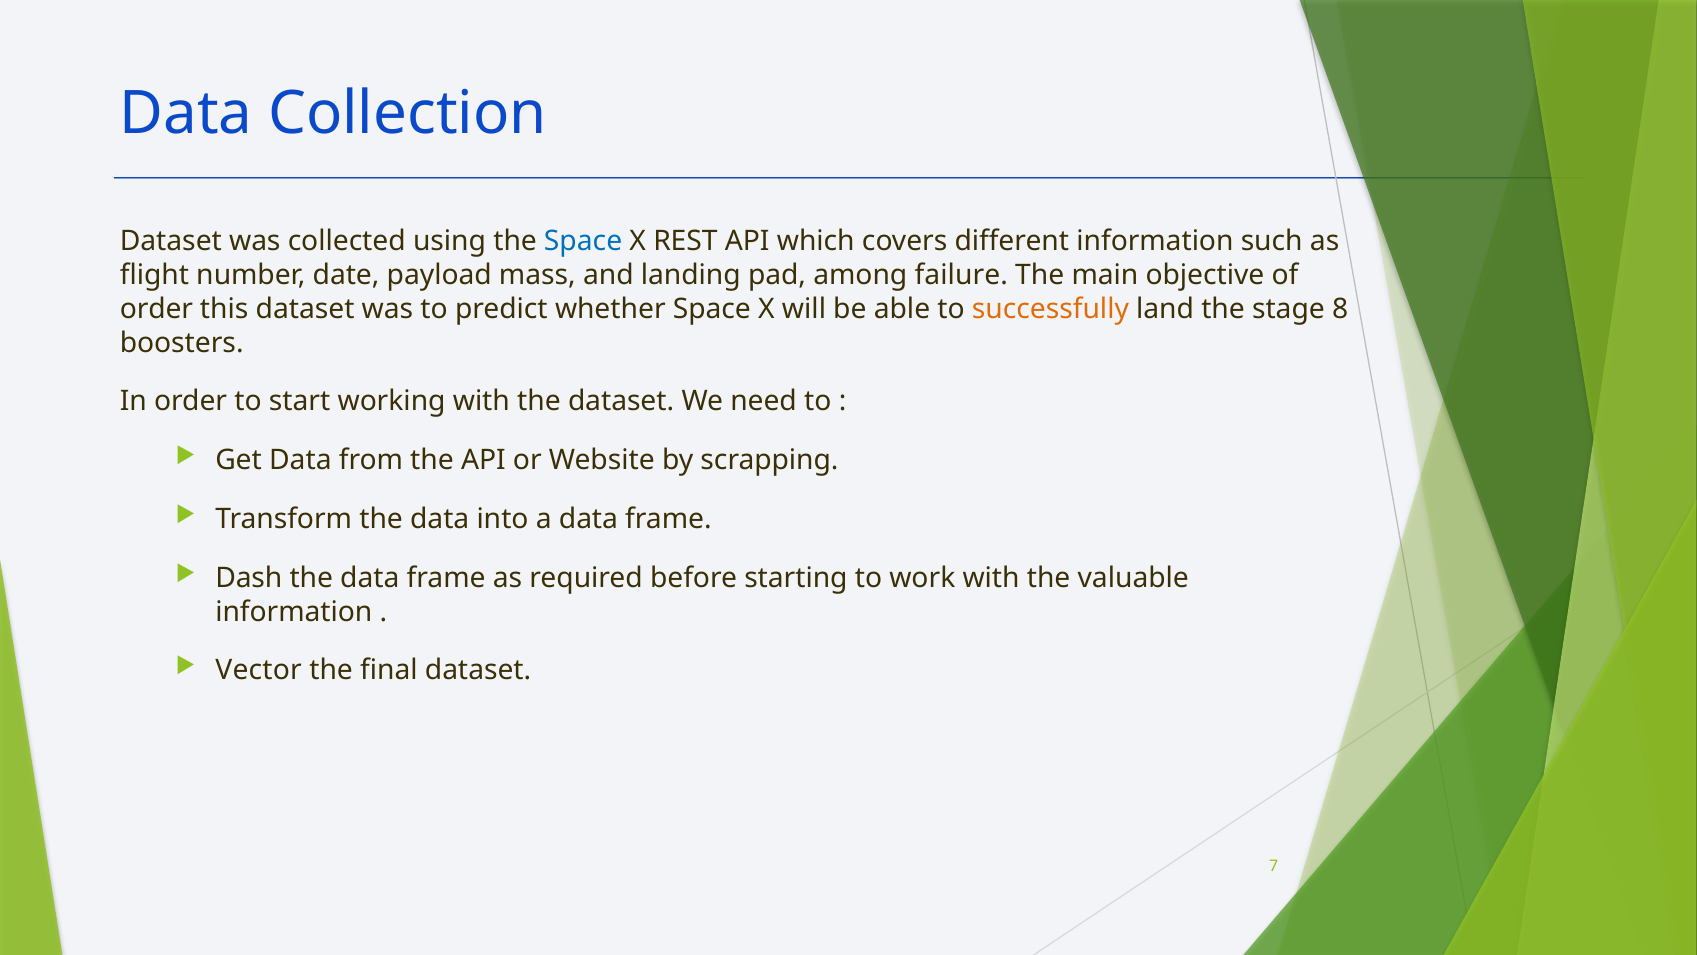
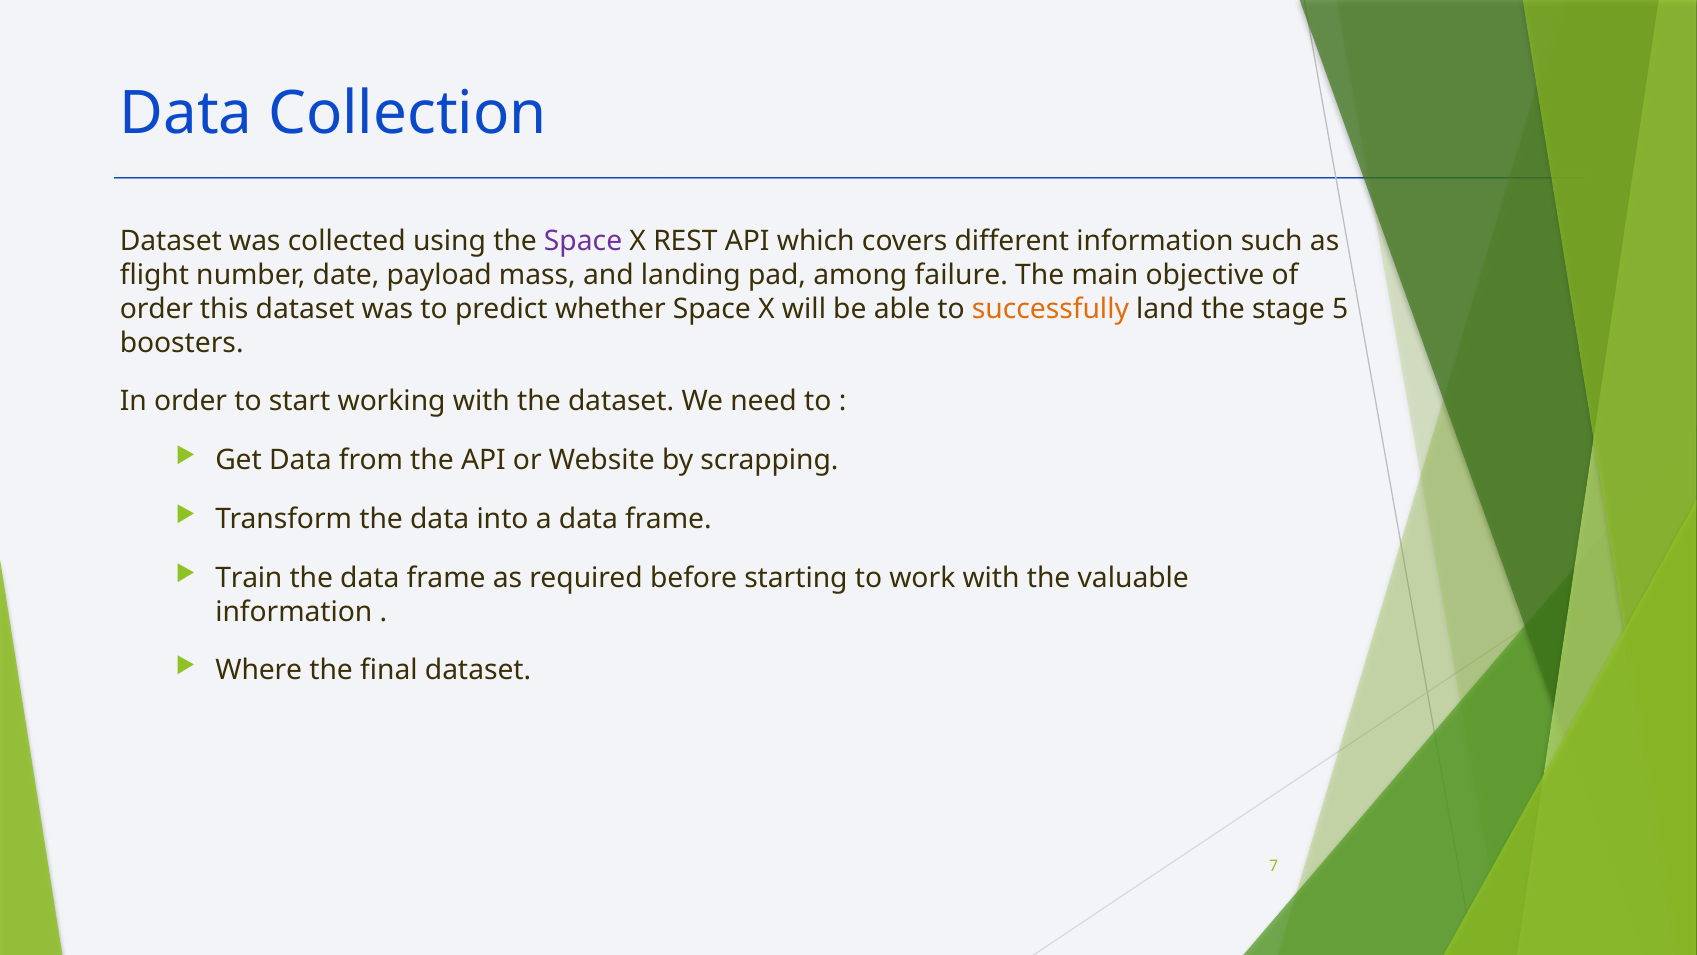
Space colour: blue -> purple (583, 241)
8: 8 -> 5 (1340, 309)
Dash: Dash -> Train (249, 577)
Vector: Vector -> Where (259, 670)
